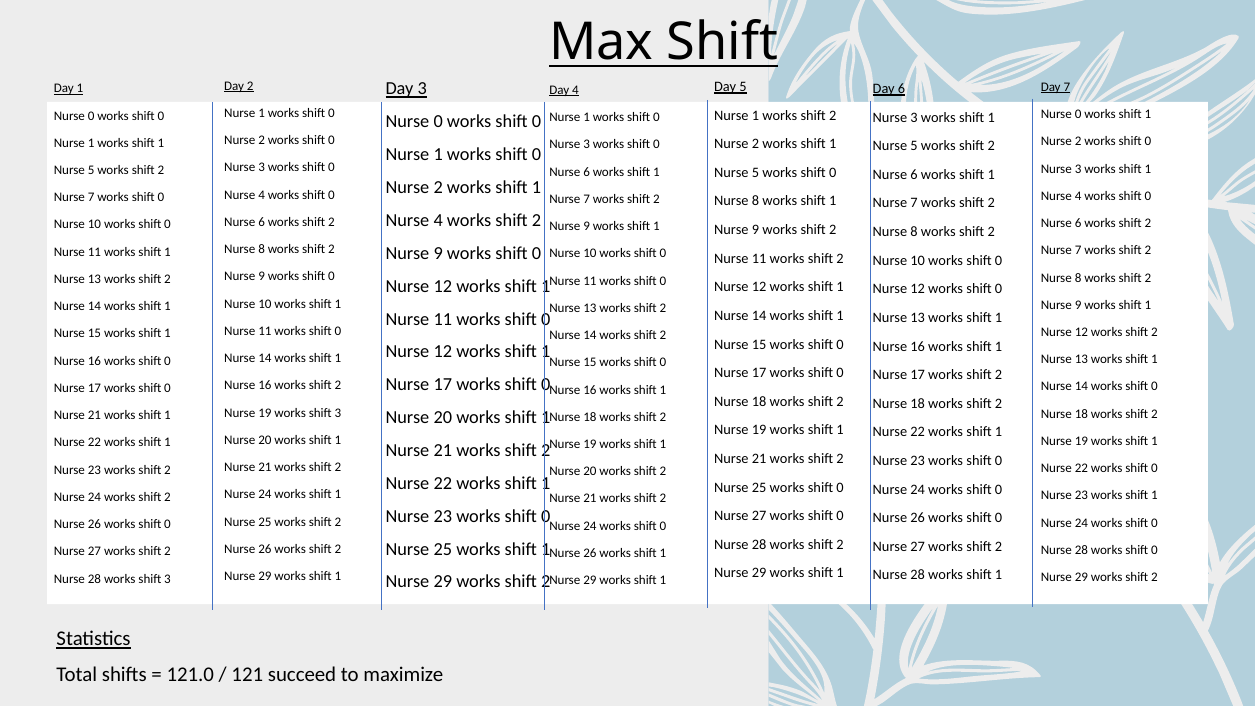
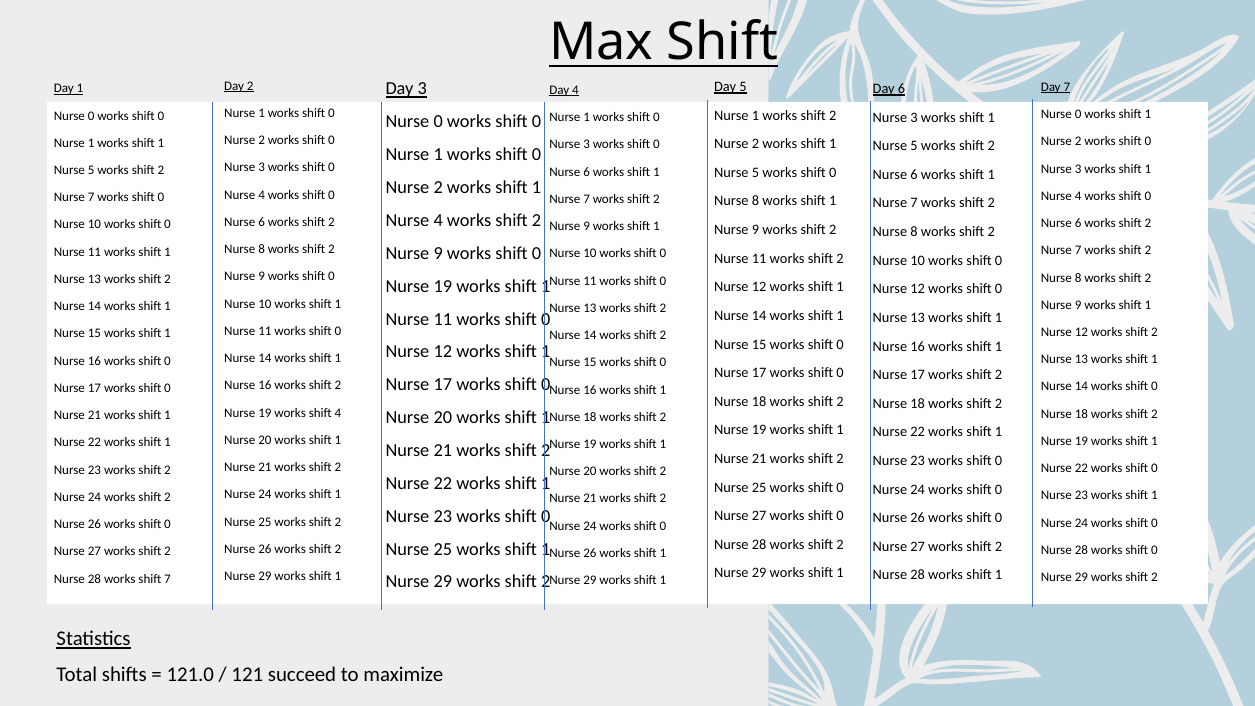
12: 12 -> 19 (443, 286)
19 works shift 3: 3 -> 4 (338, 413)
28 works shift 3: 3 -> 7 (168, 579)
